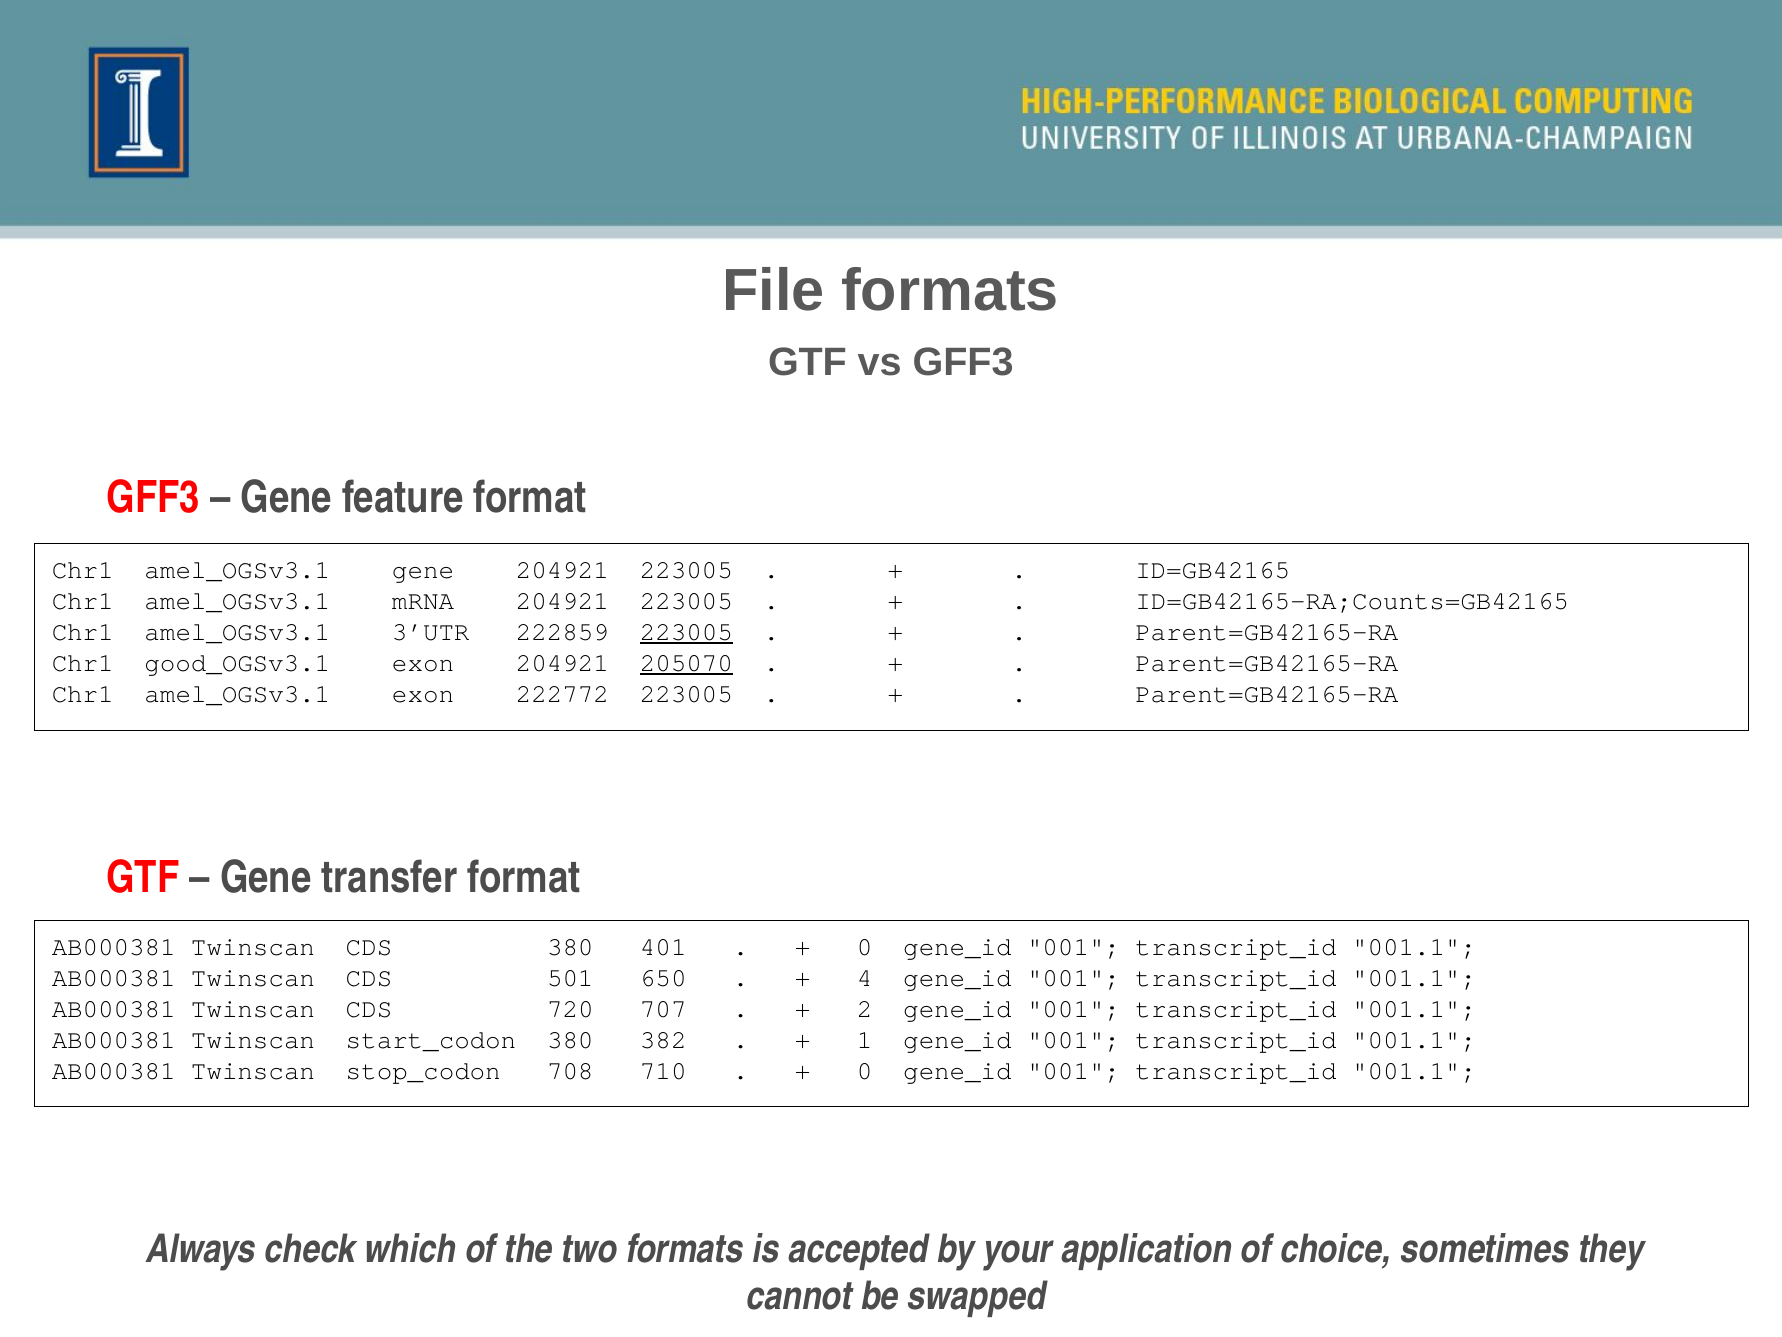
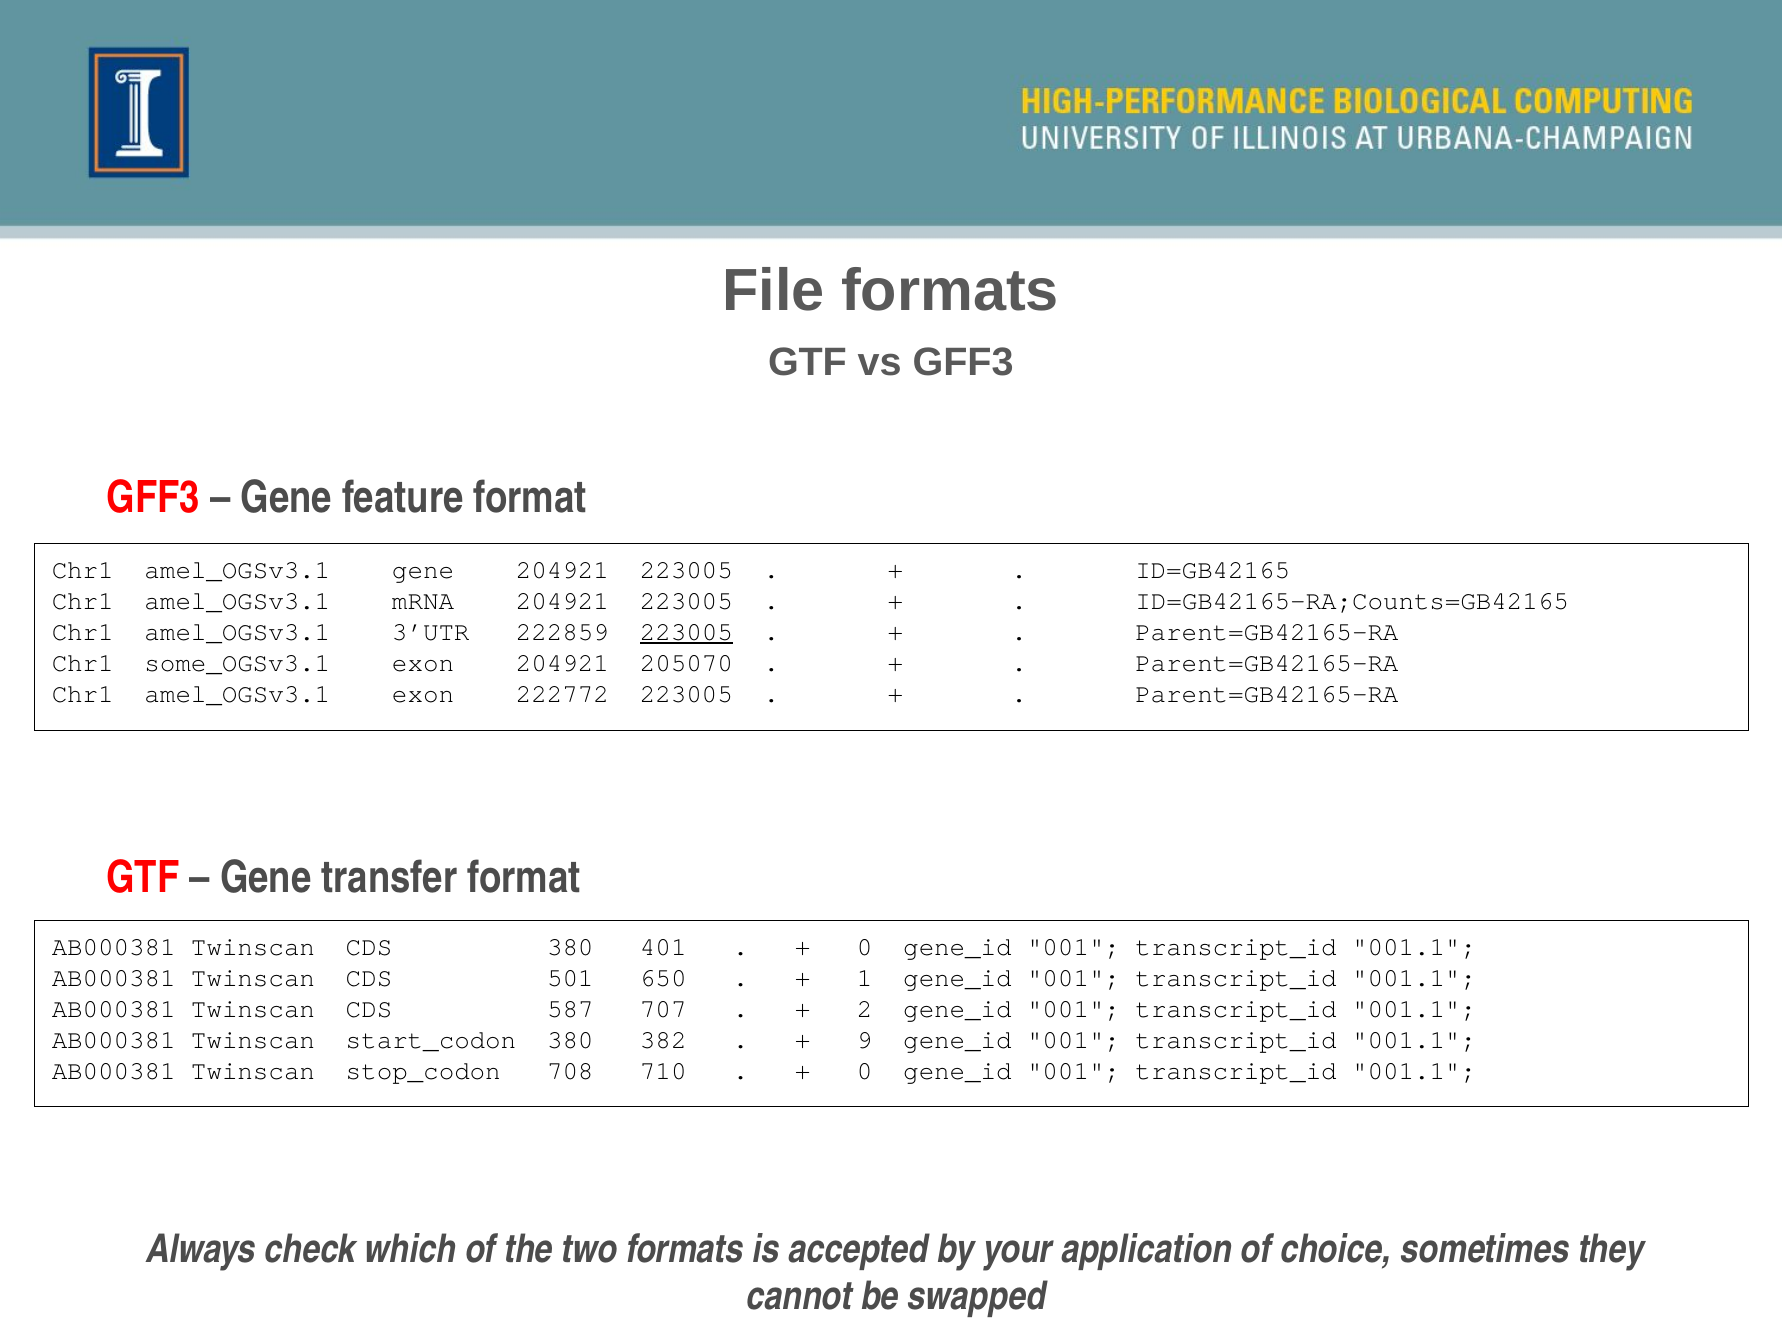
good_OGSv3.1: good_OGSv3.1 -> some_OGSv3.1 (237, 663)
205070 underline: present -> none (686, 663)
4: 4 -> 1 (865, 977)
720: 720 -> 587 (570, 1009)
1: 1 -> 9 (865, 1040)
